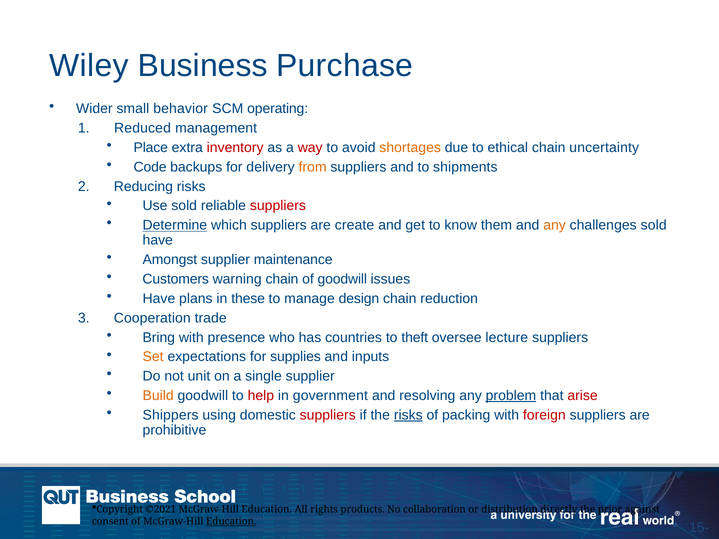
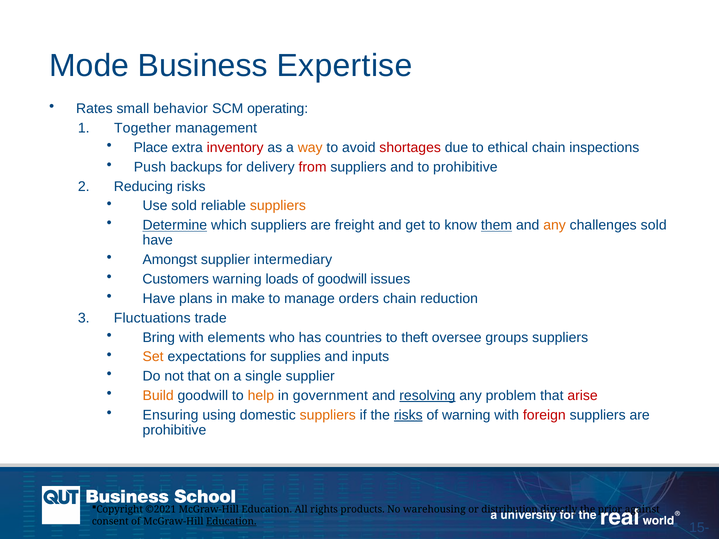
Wiley: Wiley -> Mode (89, 66)
Purchase: Purchase -> Expertise (345, 66)
Wider: Wider -> Rates (94, 109)
Reduced: Reduced -> Together (143, 128)
way colour: red -> orange (310, 148)
shortages colour: orange -> red (410, 148)
uncertainty: uncertainty -> inspections (604, 148)
Code: Code -> Push (150, 167)
from colour: orange -> red (313, 167)
to shipments: shipments -> prohibitive (465, 167)
suppliers colour: red -> orange (278, 206)
create: create -> freight (355, 225)
them underline: none -> present (497, 225)
maintenance: maintenance -> intermediary (293, 260)
warning chain: chain -> loads (282, 279)
these: these -> make (248, 299)
design: design -> orders (359, 299)
Cooperation: Cooperation -> Fluctuations (152, 318)
presence: presence -> elements (236, 338)
lecture: lecture -> groups (507, 338)
not unit: unit -> that (199, 376)
help colour: red -> orange (261, 396)
resolving underline: none -> present (427, 396)
problem underline: present -> none (511, 396)
Shippers: Shippers -> Ensuring (171, 415)
suppliers colour: red -> orange (328, 415)
of packing: packing -> warning (466, 415)
collaboration: collaboration -> warehousing (434, 510)
